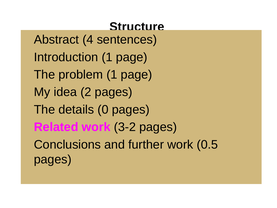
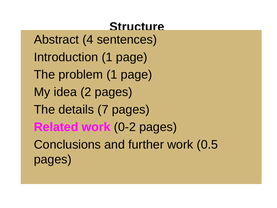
0: 0 -> 7 (103, 109)
3-2: 3-2 -> 0-2 (125, 127)
